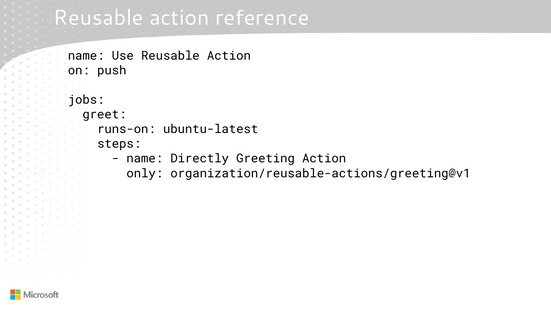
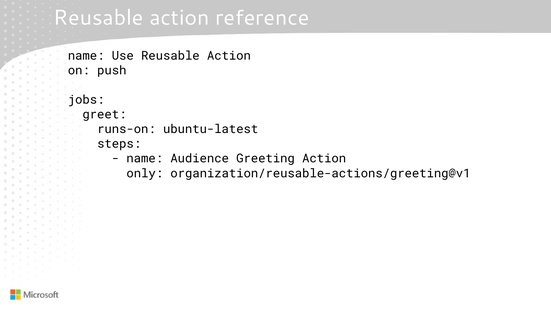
Directly: Directly -> Audience (200, 159)
